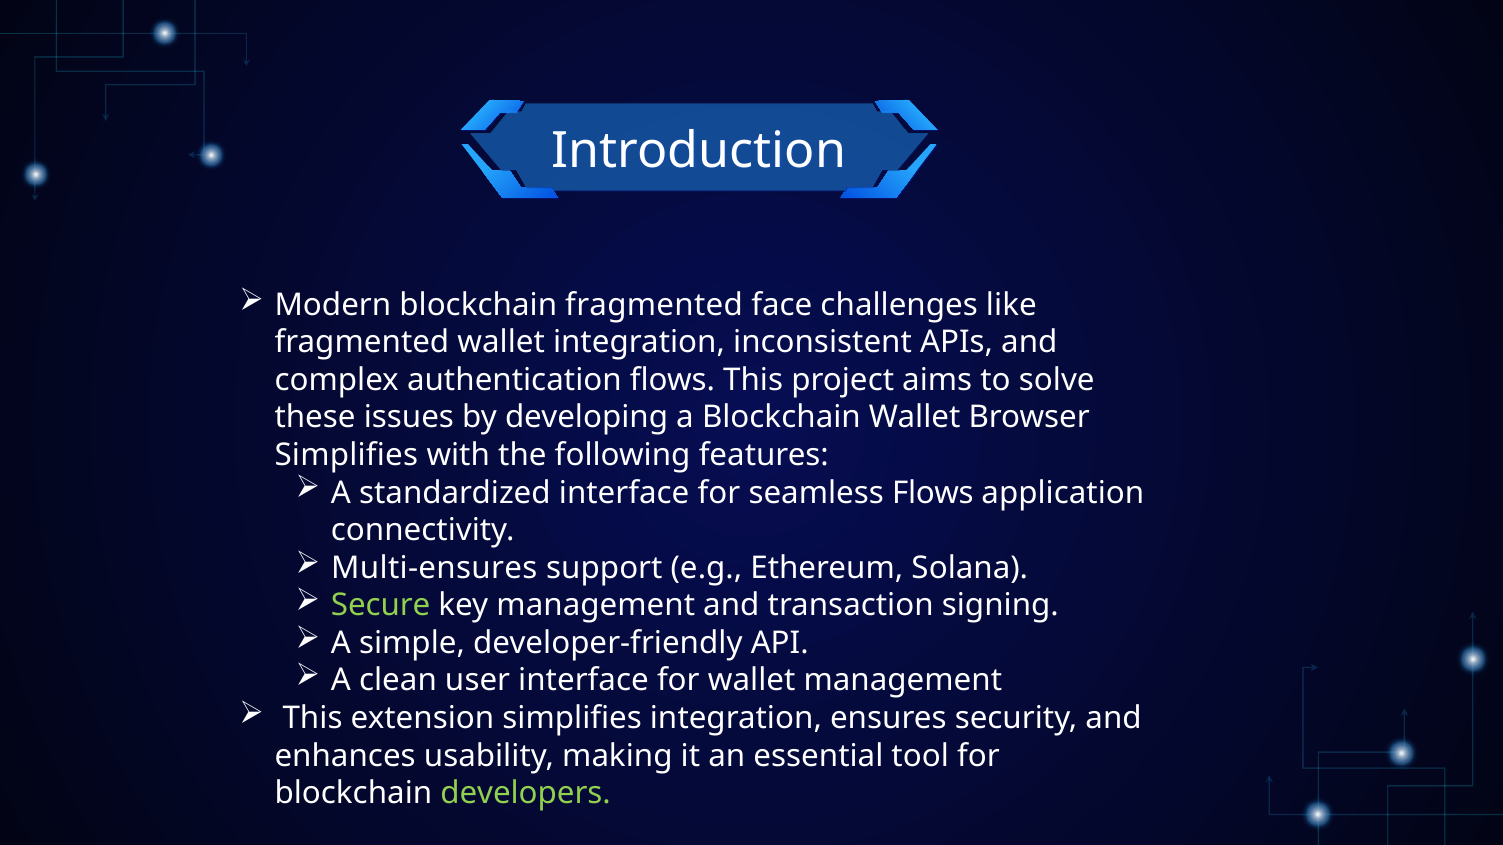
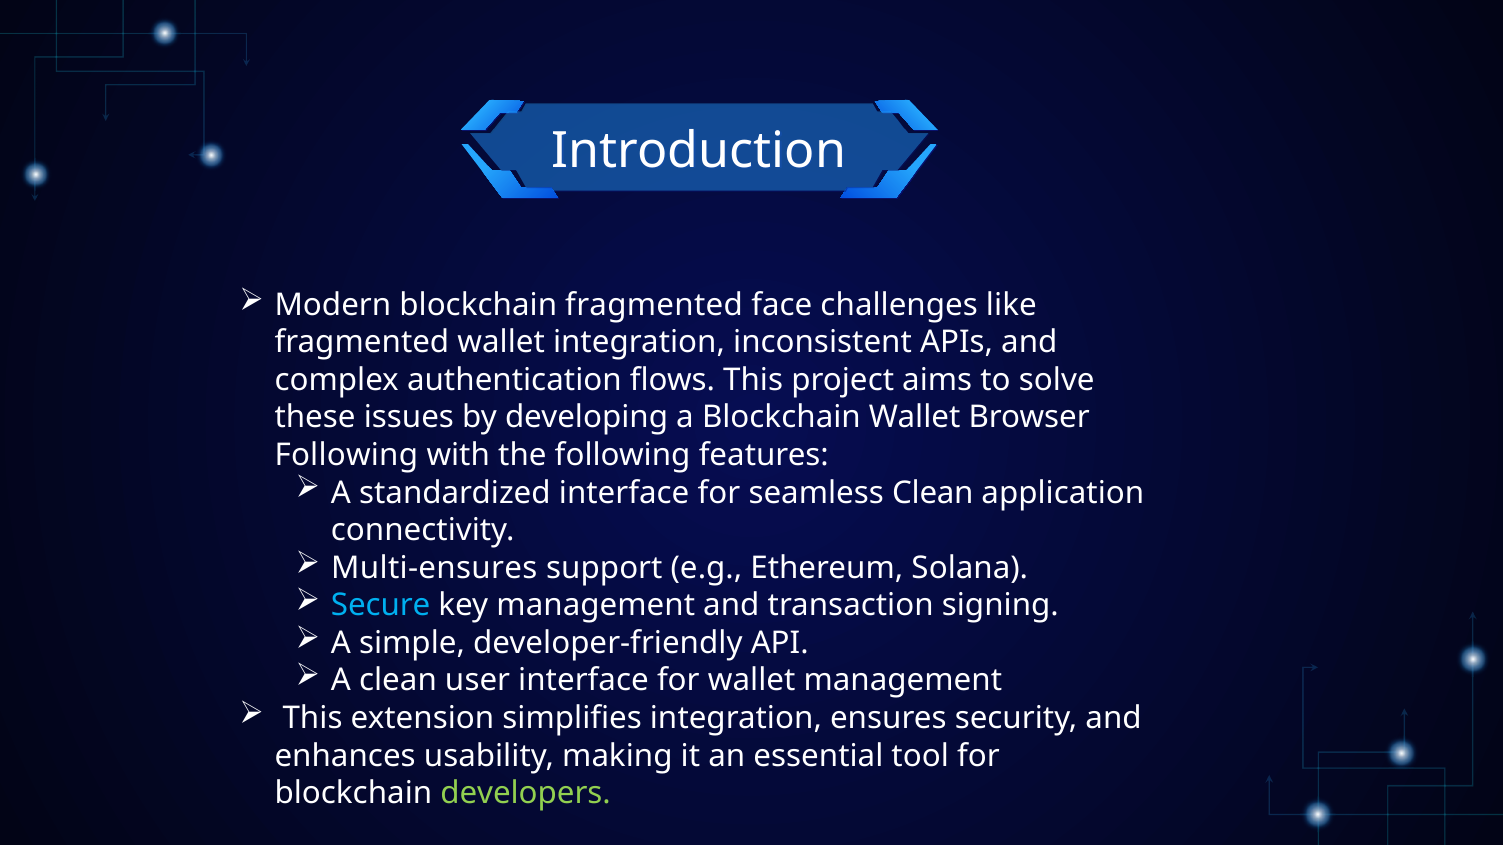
Simplifies: Simplifies -> Following (346, 455)
seamless Flows: Flows -> Clean (933, 493)
Secure colour: light green -> light blue (381, 606)
